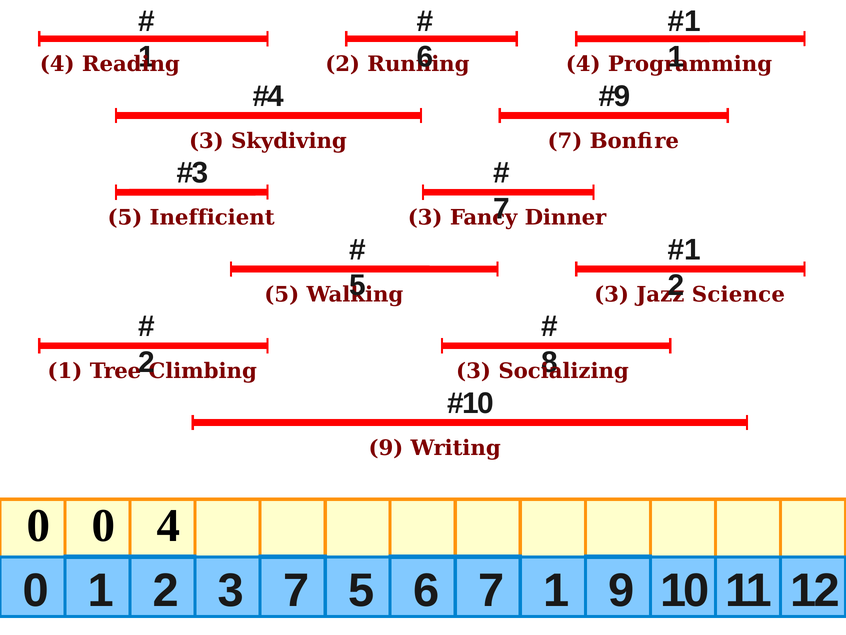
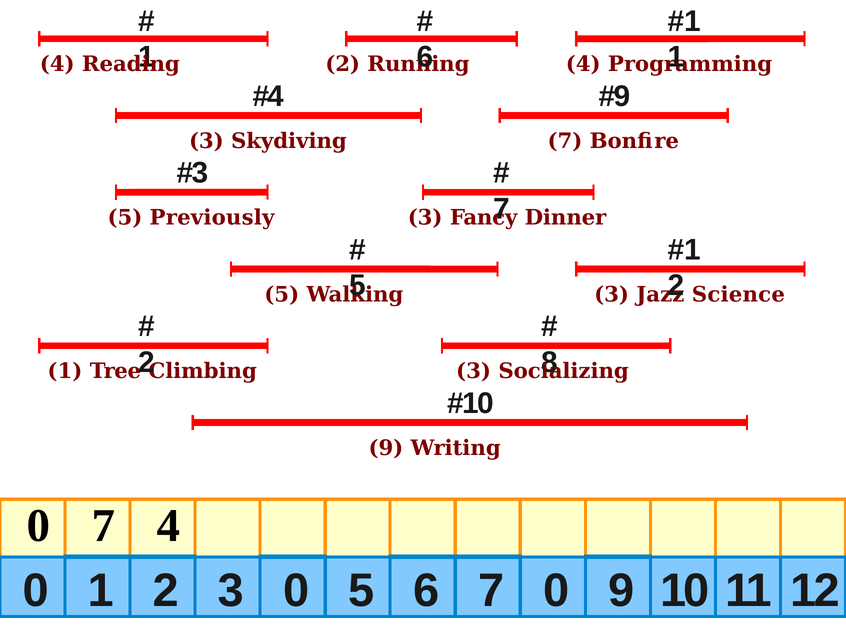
Inefficient: Inefficient -> Previously (212, 218)
0 0: 0 -> 7 (103, 525)
3 7: 7 -> 0 (296, 590)
7 1: 1 -> 0 (556, 590)
